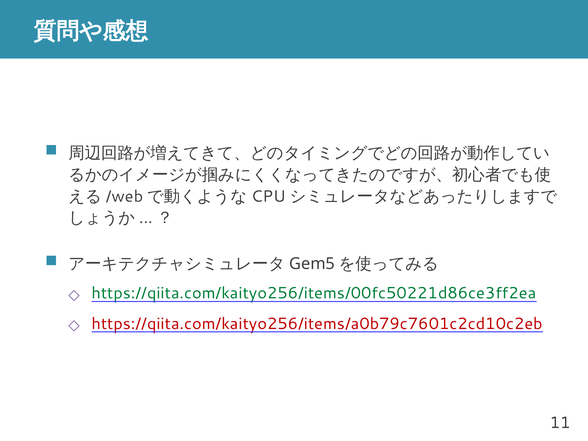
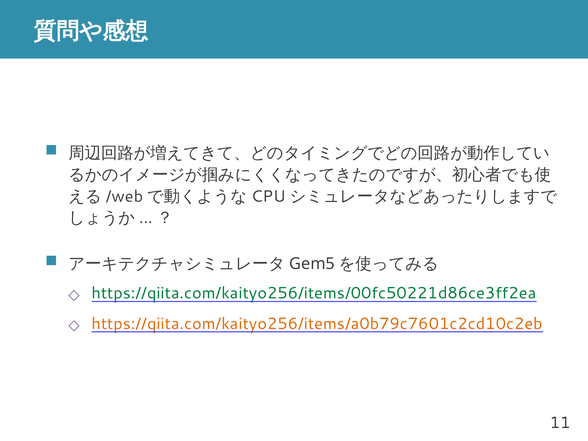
https://qiita.com/kaityo256/items/a0b79c7601c2cd10c2eb colour: red -> orange (317, 324)
